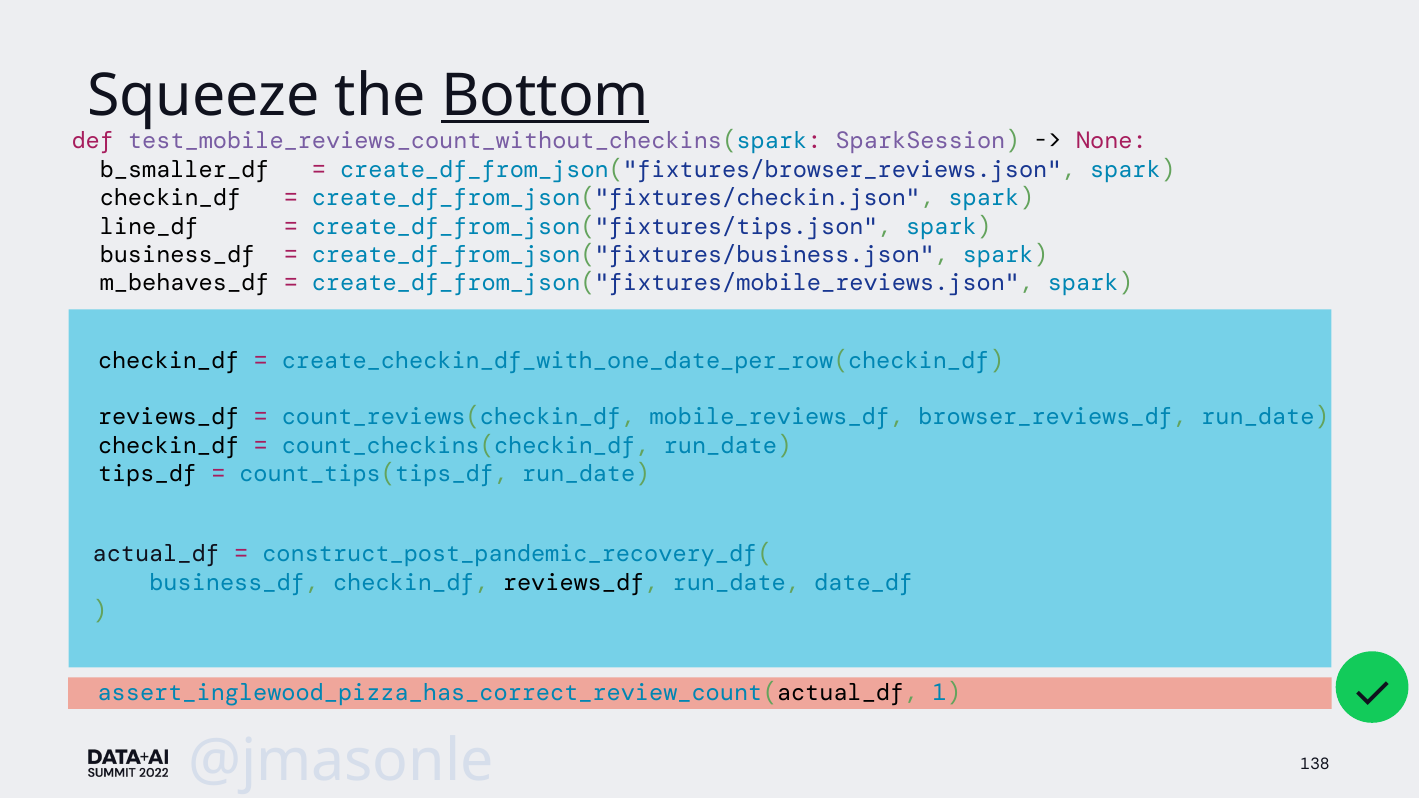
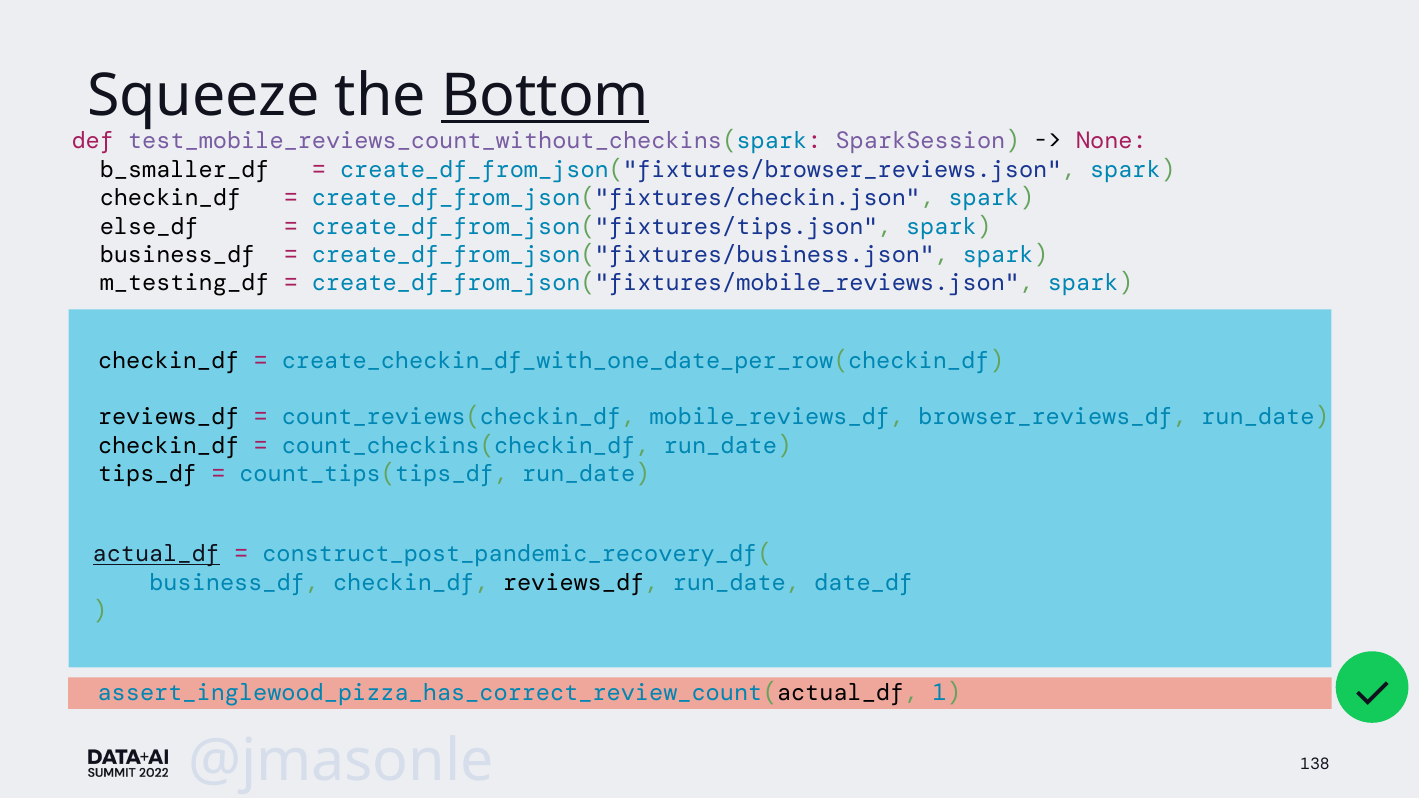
line_df: line_df -> else_df (149, 226)
m_behaves_df: m_behaves_df -> m_testing_df (185, 283)
actual_df underline: none -> present (156, 554)
